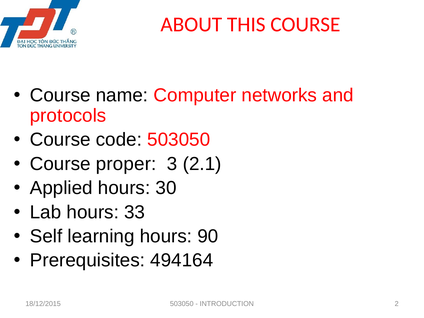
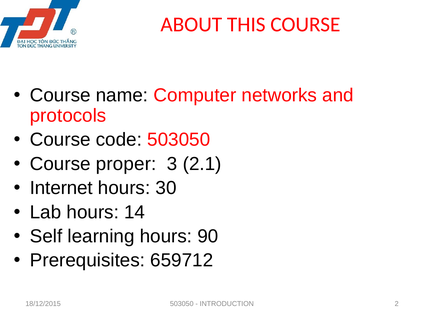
Applied: Applied -> Internet (61, 188)
33: 33 -> 14 (135, 212)
494164: 494164 -> 659712 (182, 260)
